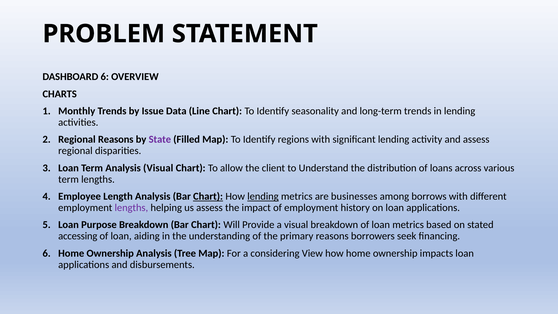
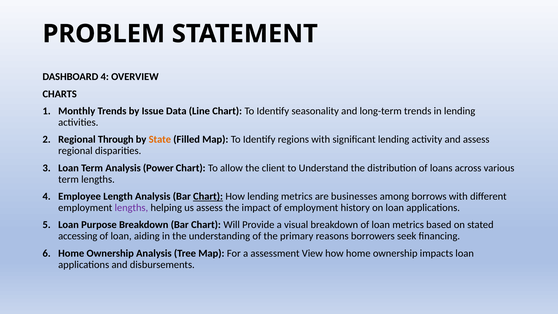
DASHBOARD 6: 6 -> 4 (105, 77)
Regional Reasons: Reasons -> Through (116, 139)
State colour: purple -> orange (160, 139)
Analysis Visual: Visual -> Power (158, 168)
lending underline: present -> none (263, 196)
considering: considering -> assessment (275, 253)
